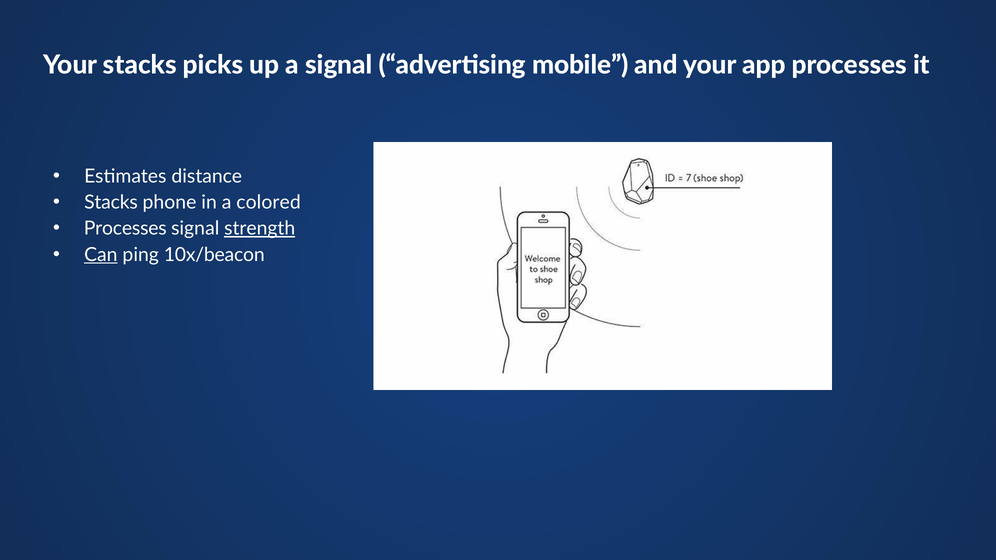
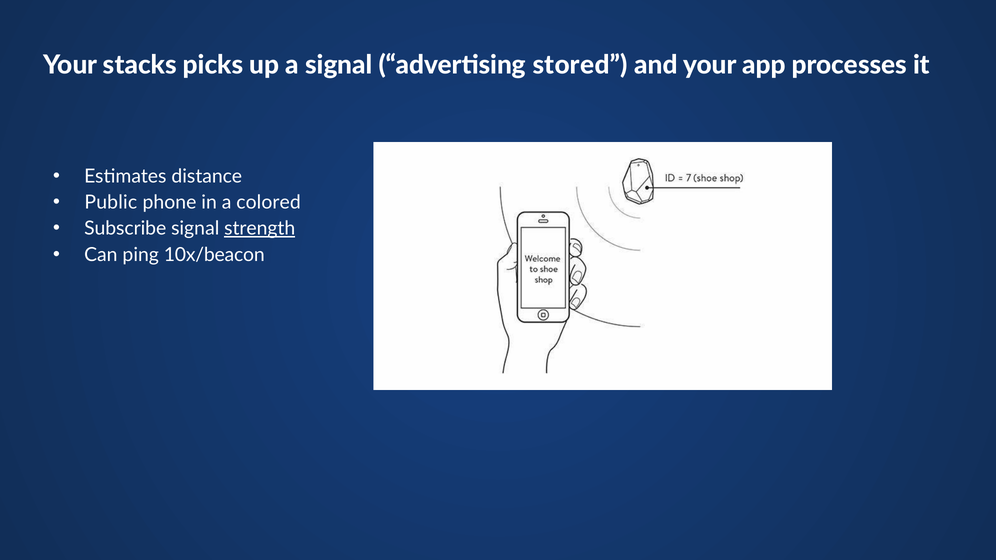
mobile: mobile -> stored (580, 65)
Stacks: Stacks -> Public (111, 202)
Processes: Processes -> Subscribe (125, 229)
Can underline: present -> none (101, 255)
